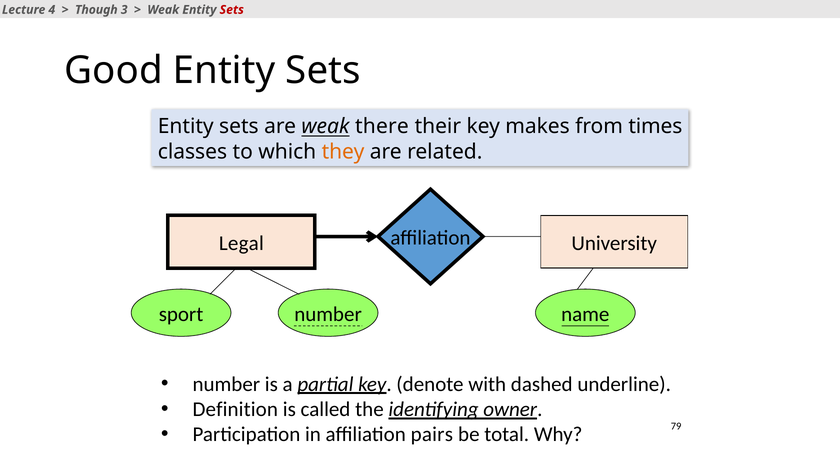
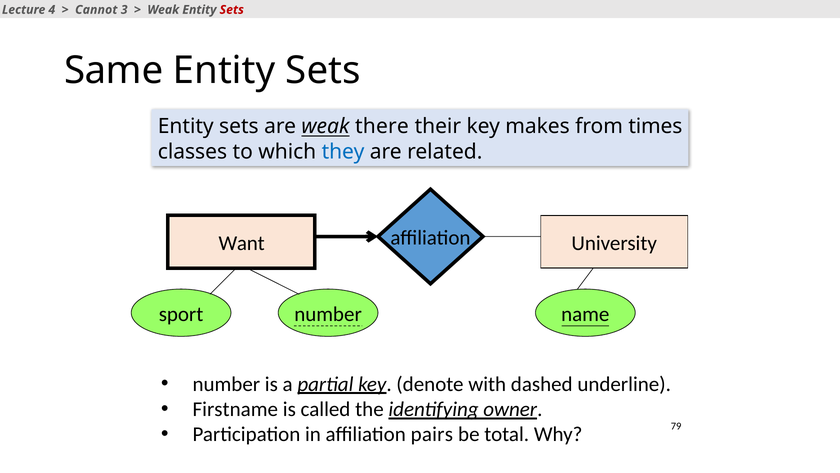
Though: Though -> Cannot (96, 10)
Good: Good -> Same (114, 71)
they colour: orange -> blue (343, 152)
Legal: Legal -> Want (242, 243)
Definition: Definition -> Firstname (235, 409)
